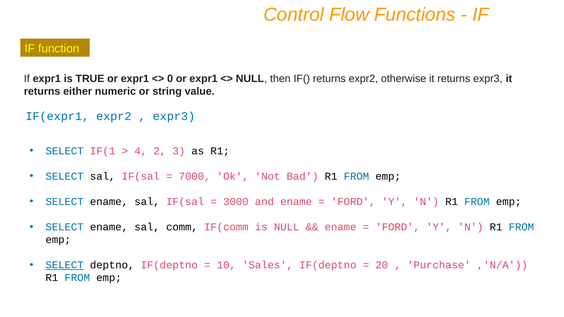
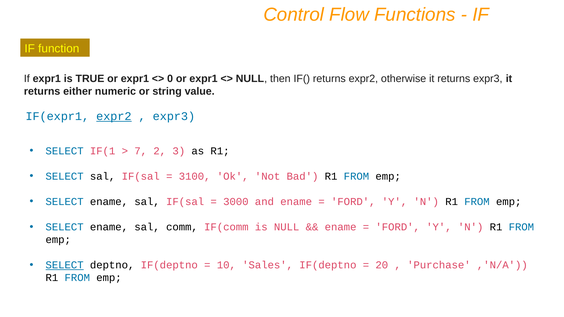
expr2 underline: none -> present (114, 116)
4: 4 -> 7 (141, 151)
7000: 7000 -> 3100 (195, 177)
